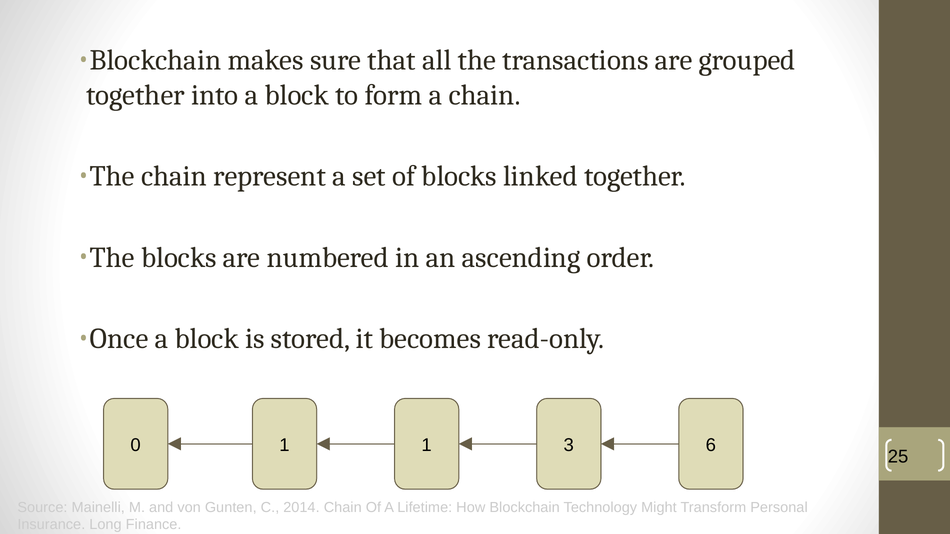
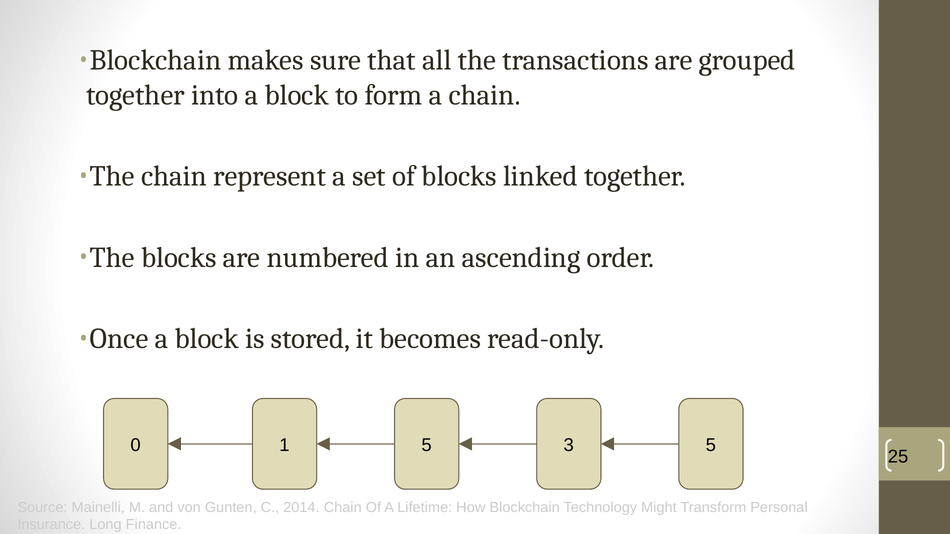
1 1: 1 -> 5 (427, 445)
3 6: 6 -> 5 (711, 445)
